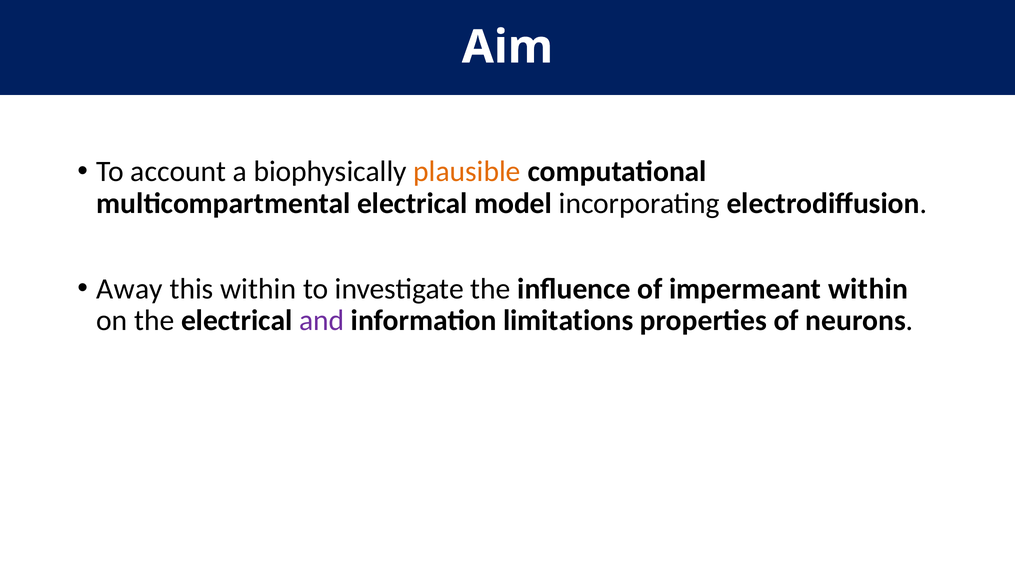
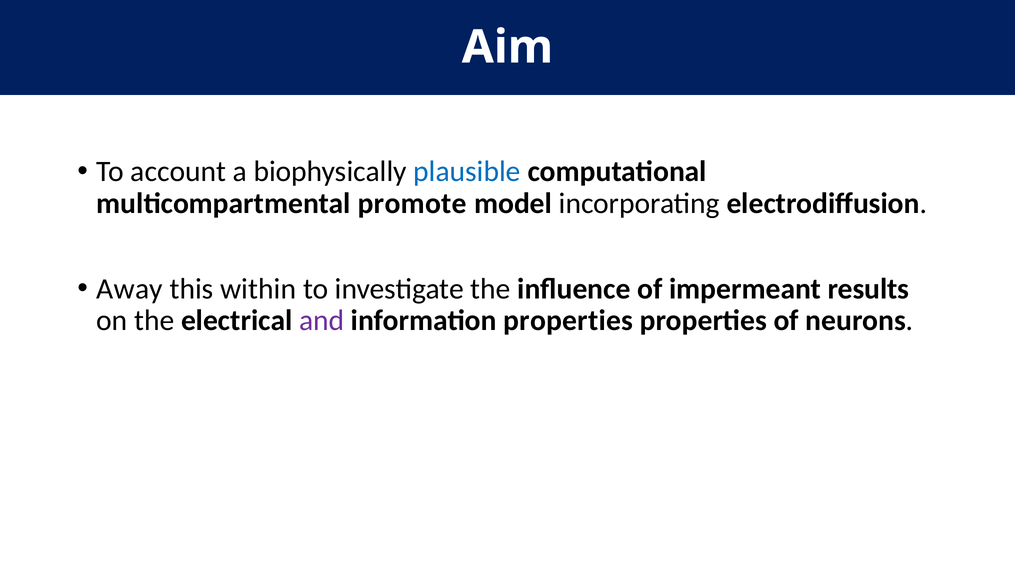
plausible colour: orange -> blue (467, 172)
multicompartmental electrical: electrical -> promote (412, 204)
impermeant within: within -> results (868, 289)
information limitations: limitations -> properties (568, 321)
